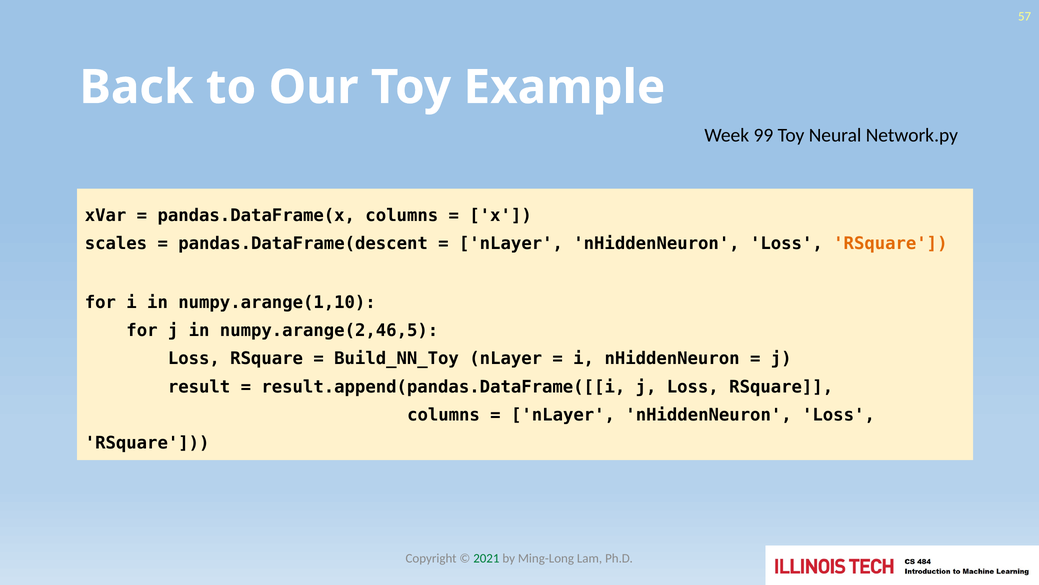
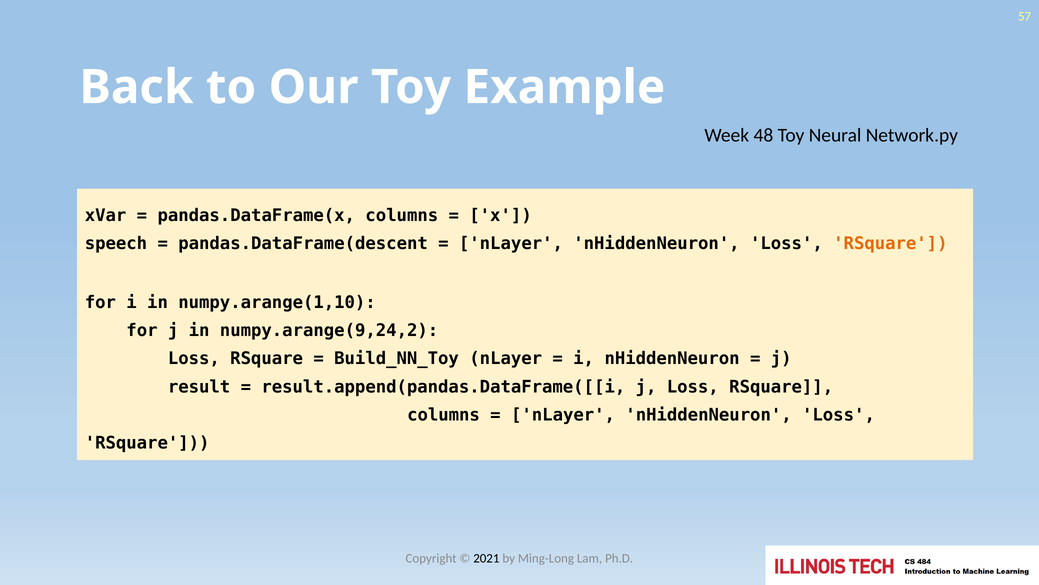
99: 99 -> 48 (763, 135)
scales: scales -> speech (116, 243)
numpy.arange(2,46,5: numpy.arange(2,46,5 -> numpy.arange(9,24,2 (329, 330)
2021 colour: green -> black (486, 558)
